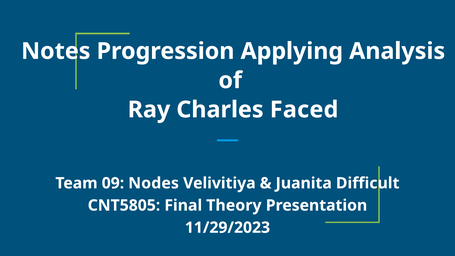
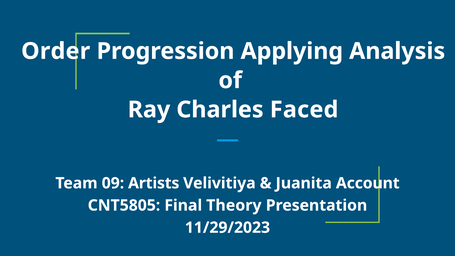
Notes: Notes -> Order (56, 51)
Nodes: Nodes -> Artists (154, 183)
Difficult: Difficult -> Account (368, 183)
